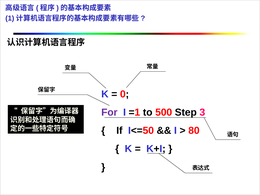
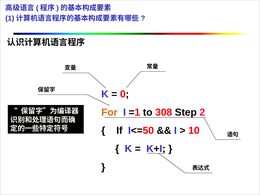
For colour: purple -> orange (109, 112)
500: 500 -> 308 (164, 112)
3: 3 -> 2 (202, 112)
80: 80 -> 10 (194, 131)
